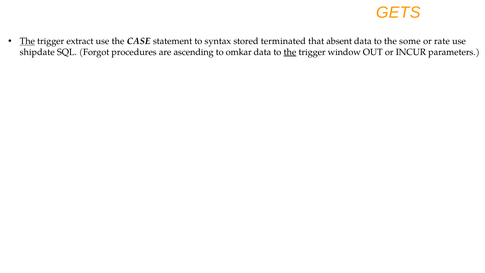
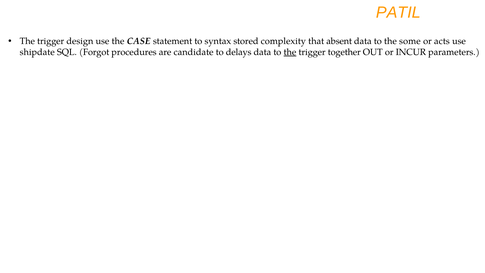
GETS: GETS -> PATIL (398, 13)
The underline: present -> none (27, 41)
extract: extract -> design (80, 41)
terminated: terminated -> complexity (283, 41)
rate: rate -> acts (442, 41)
ascending: ascending -> candidate (194, 52)
omkar: omkar -> delays (239, 52)
window: window -> together (344, 52)
